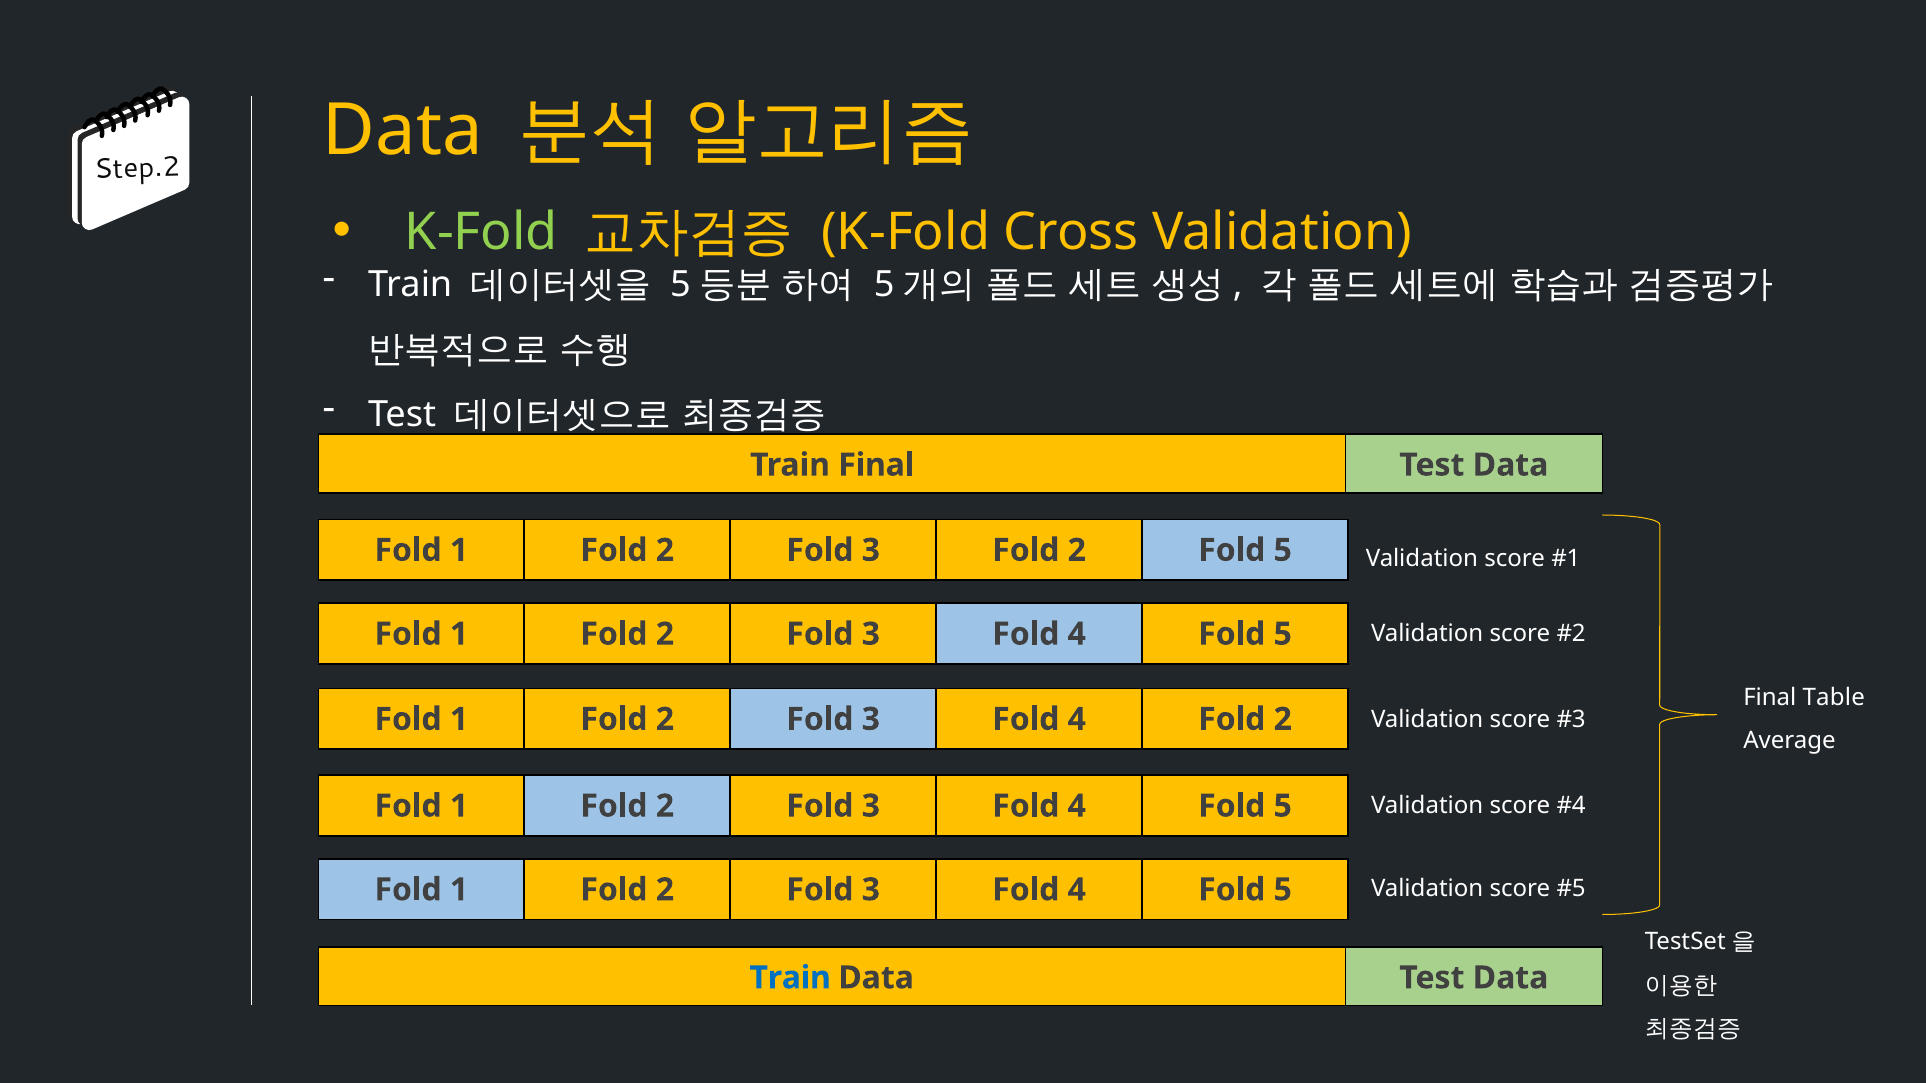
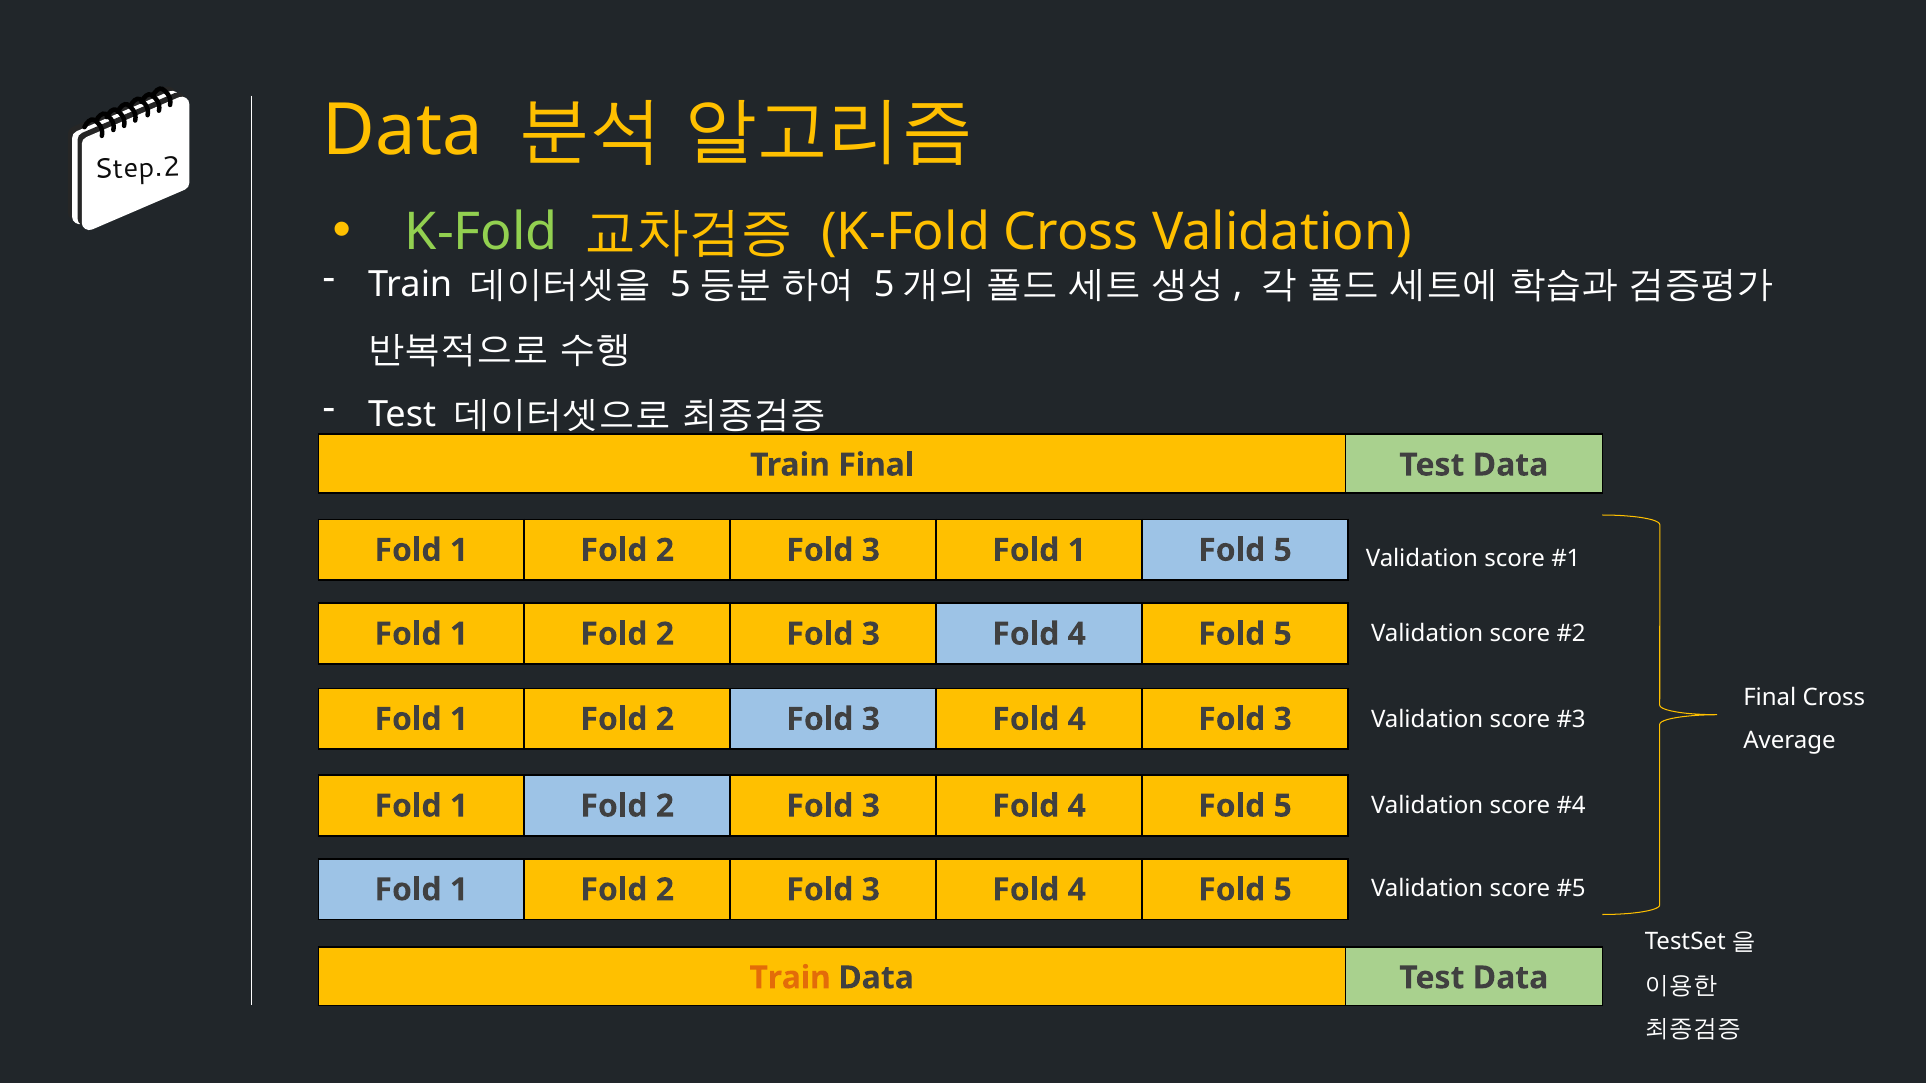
2: 2 -> 1 (1077, 550)
Final Table: Table -> Cross (1834, 698)
4 Fold 2: 2 -> 3 (1283, 719)
Train colour: blue -> orange (790, 978)
